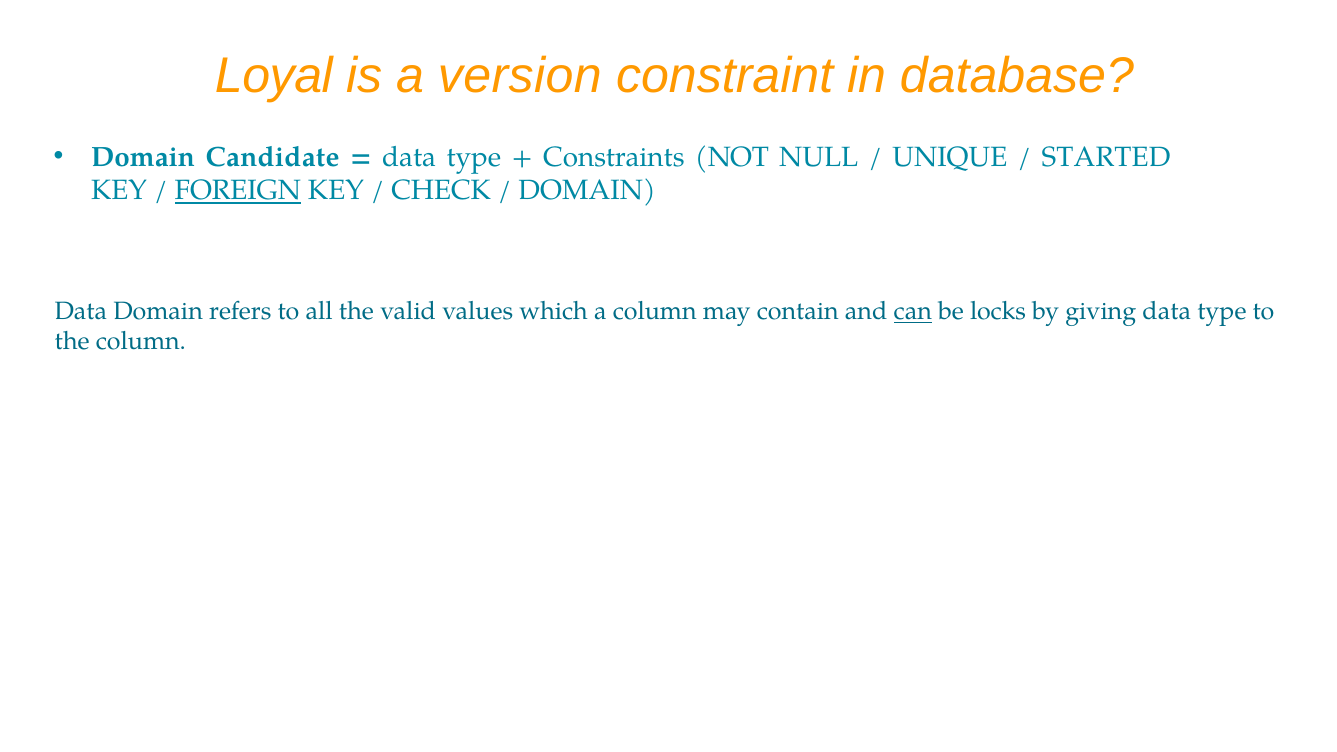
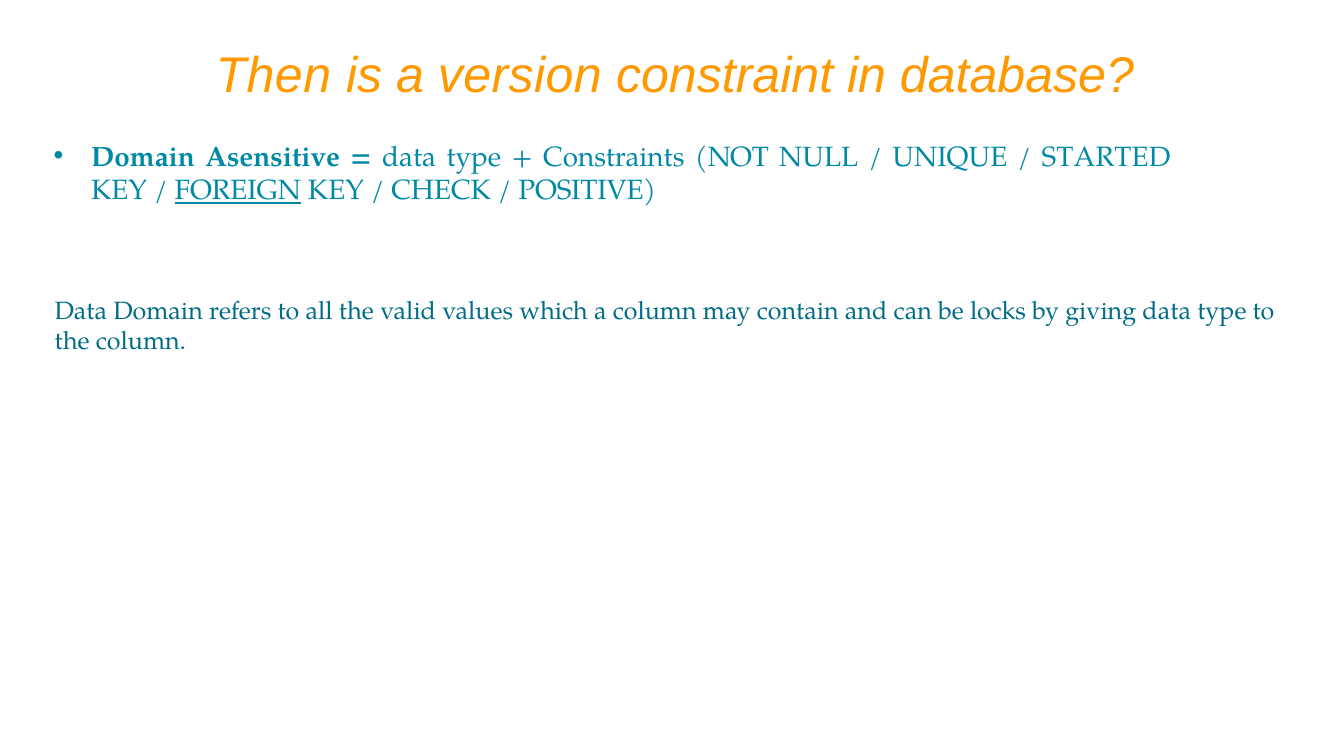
Loyal: Loyal -> Then (273, 76)
Candidate: Candidate -> Asensitive (273, 157)
DOMAIN: DOMAIN -> POSITIVE (587, 191)
can underline: present -> none (913, 312)
